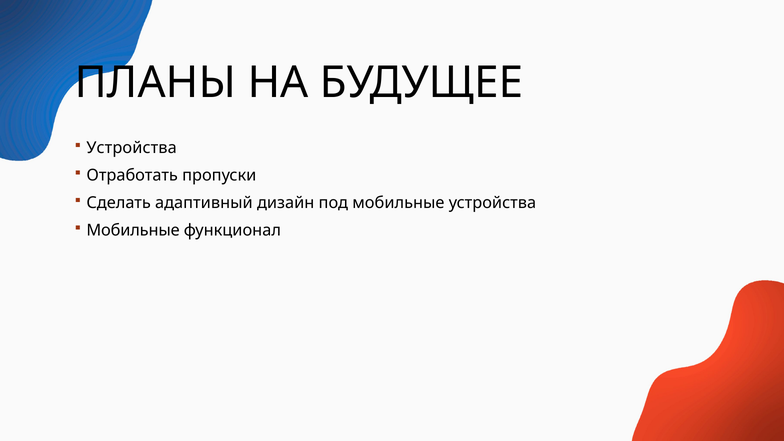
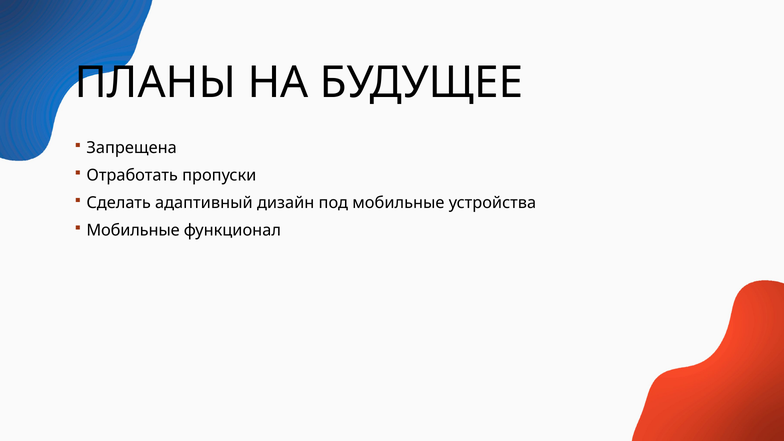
Устройства: Устройства -> Запрещена (132, 148)
